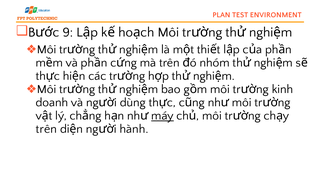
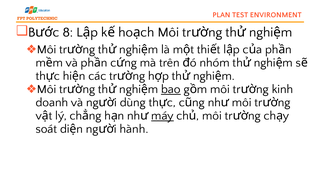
9: 9 -> 8 (68, 32)
bao underline: none -> present (171, 89)
trên: trên -> soát (46, 129)
